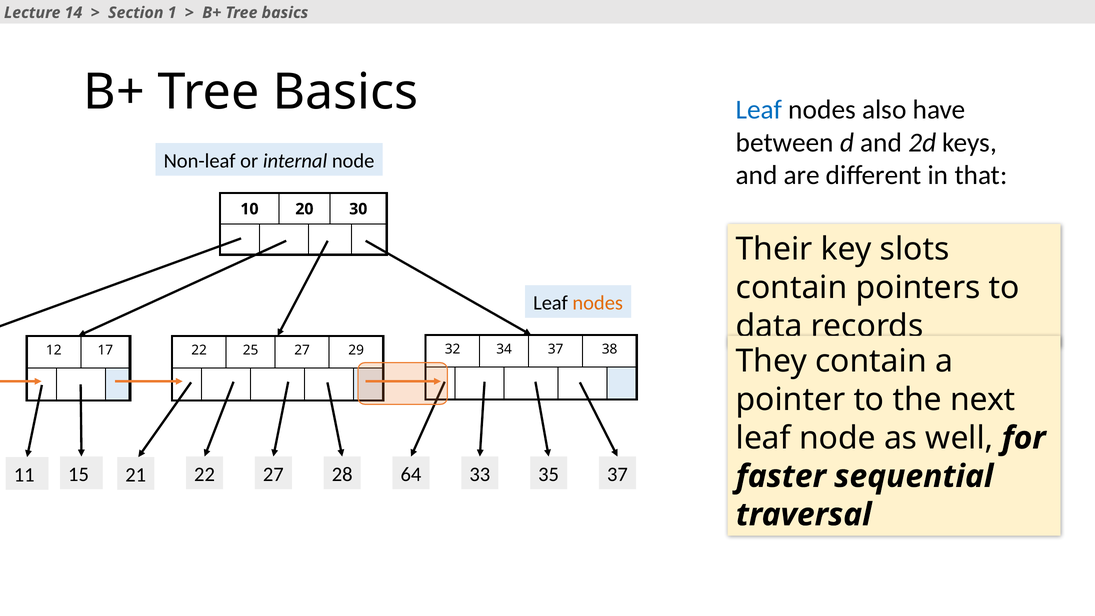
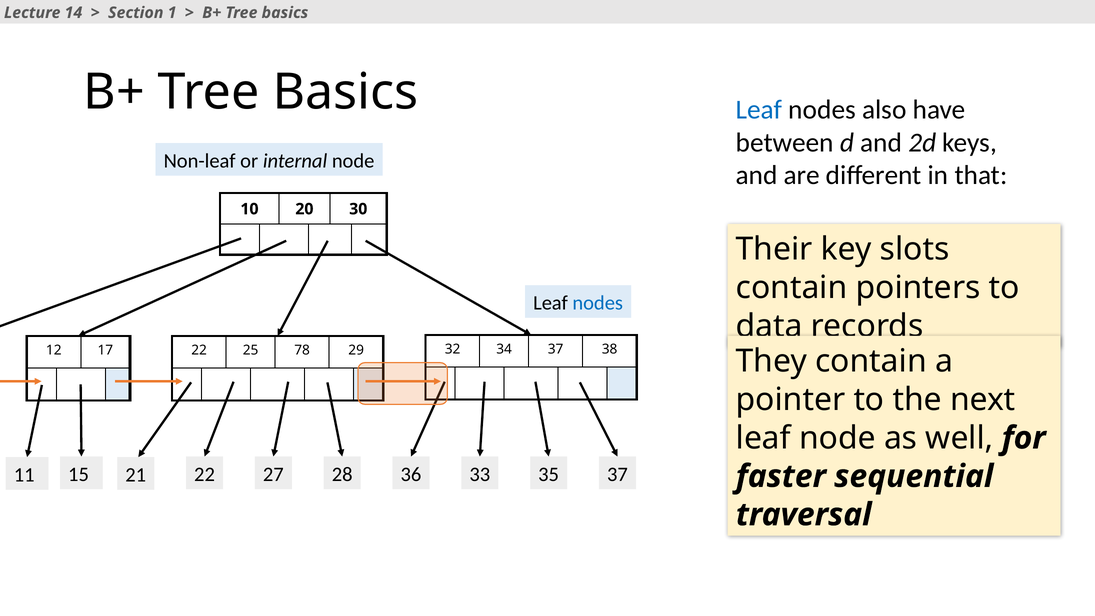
nodes colour: orange -> blue (598, 303)
25 27: 27 -> 78 (302, 350)
64: 64 -> 36 (411, 474)
